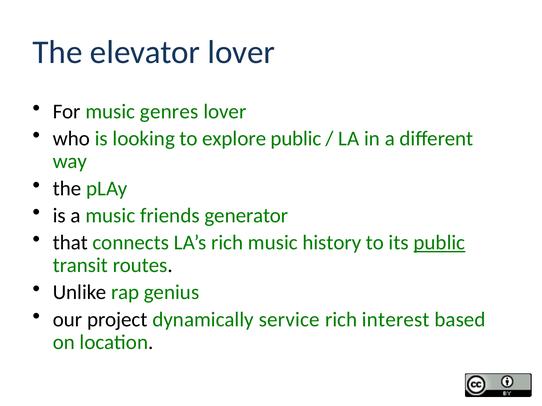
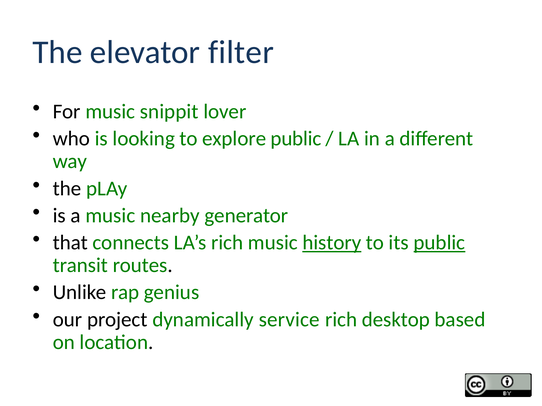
elevator lover: lover -> filter (241, 52)
genres: genres -> snippit (169, 112)
friends: friends -> nearby (170, 216)
history underline: none -> present (332, 243)
interest: interest -> desktop (396, 320)
